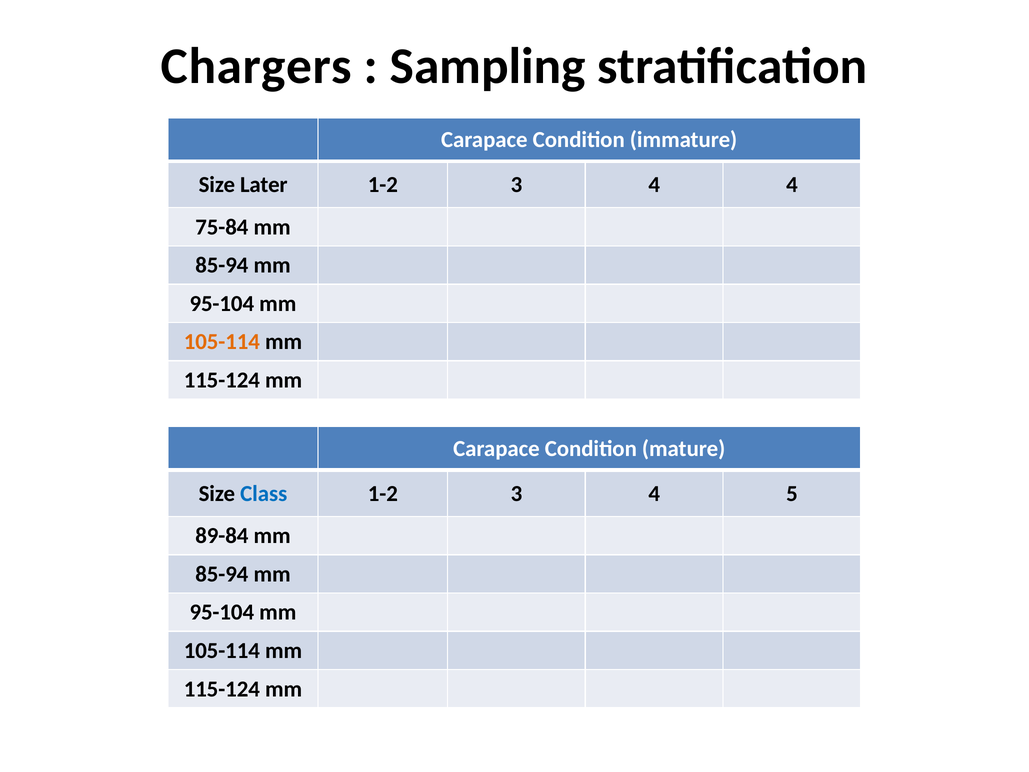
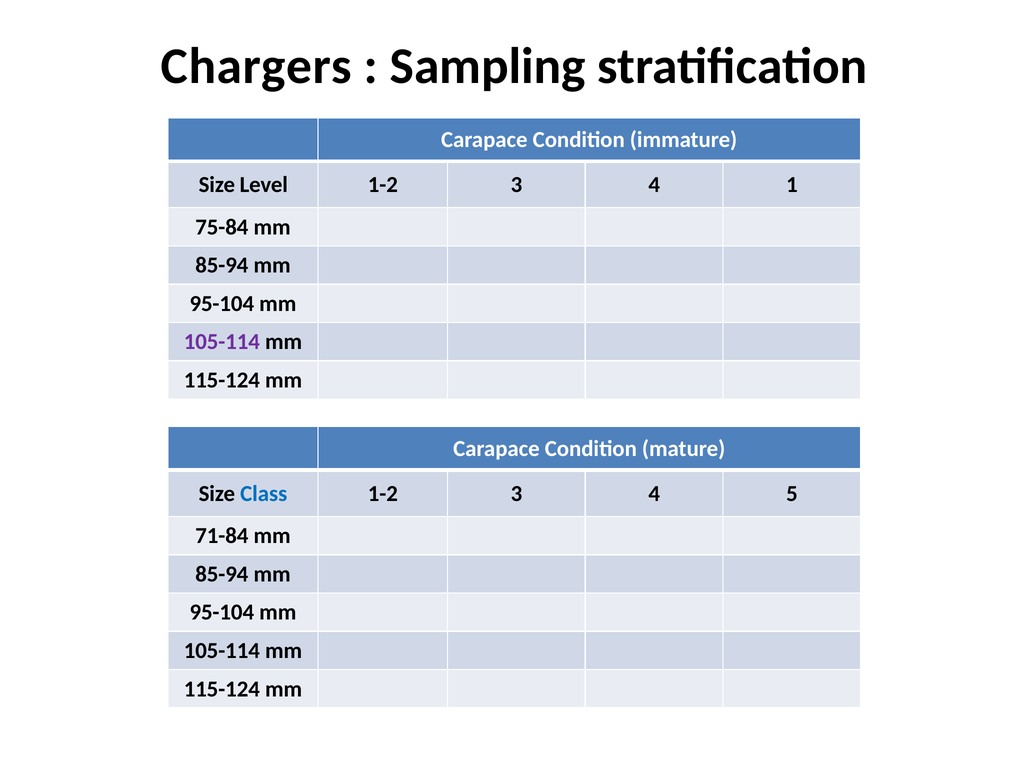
Later: Later -> Level (264, 185)
4 4: 4 -> 1 (792, 185)
105-114 colour: orange -> purple (222, 342)
89-84: 89-84 -> 71-84 (222, 536)
